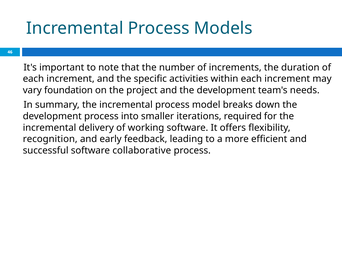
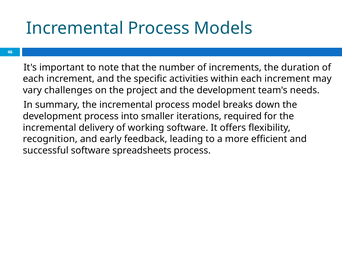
foundation: foundation -> challenges (68, 90)
collaborative: collaborative -> spreadsheets (142, 151)
